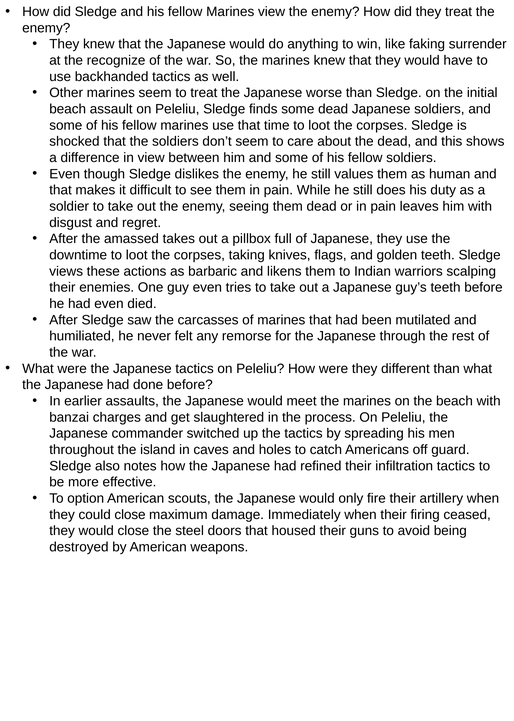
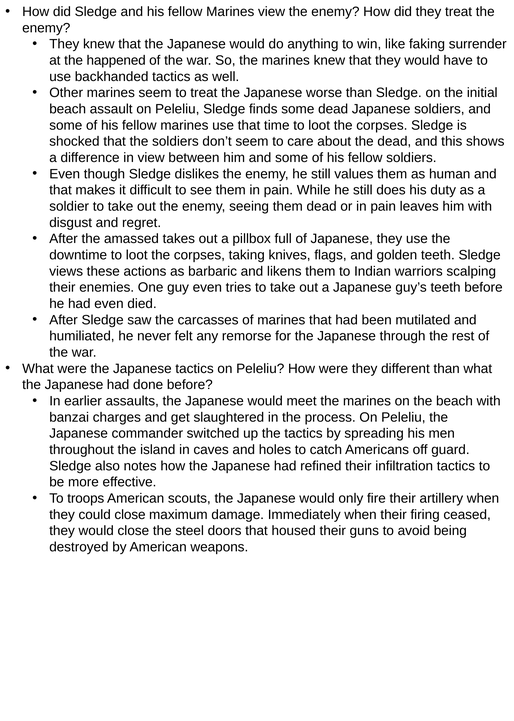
recognize: recognize -> happened (116, 60)
option: option -> troops (86, 499)
